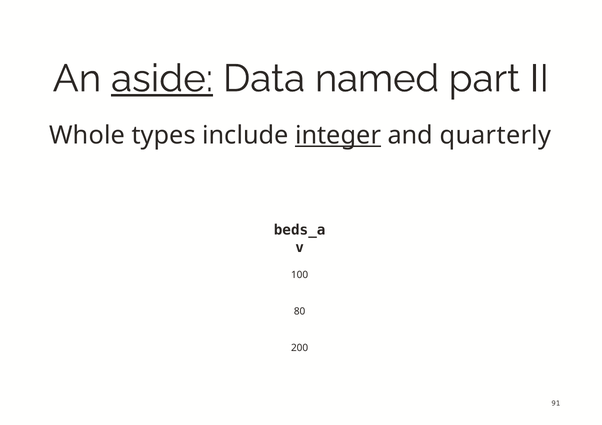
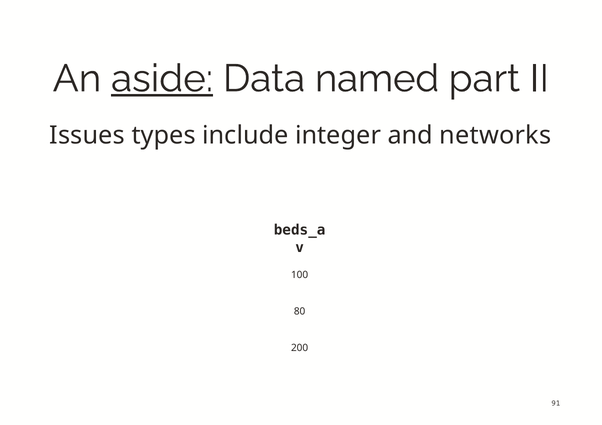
Whole: Whole -> Issues (87, 135)
integer underline: present -> none (338, 135)
quarterly: quarterly -> networks (495, 135)
